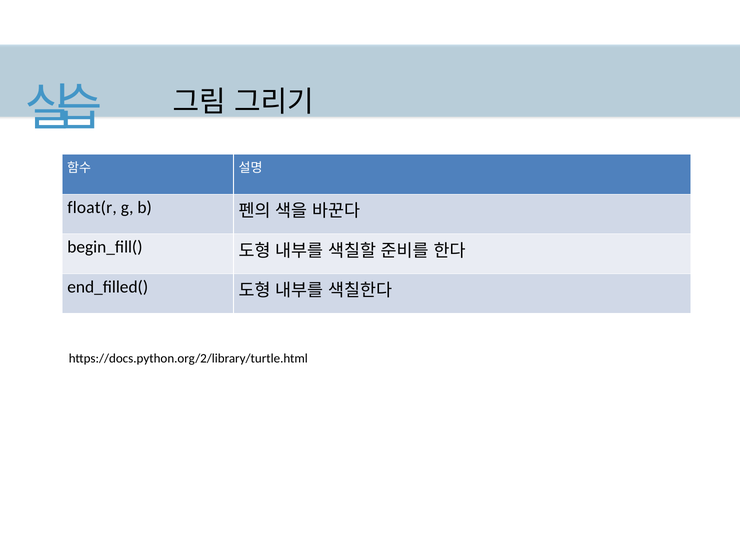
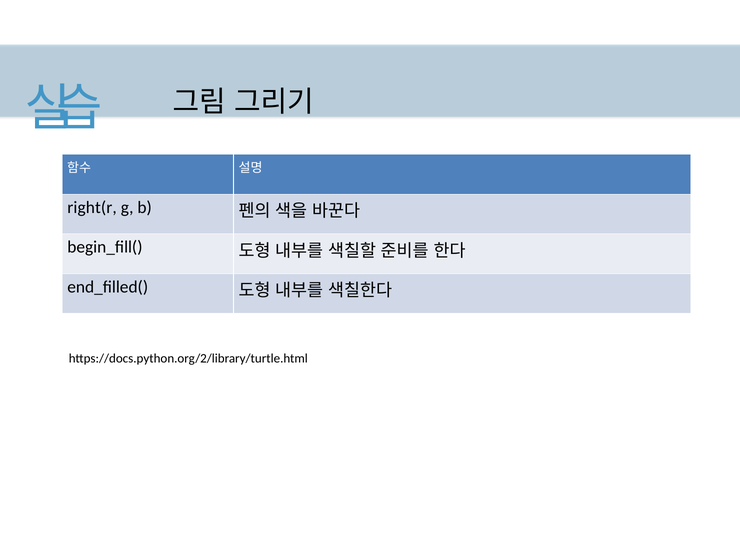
float(r: float(r -> right(r (92, 207)
